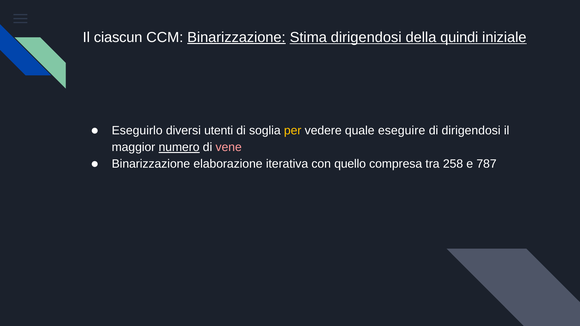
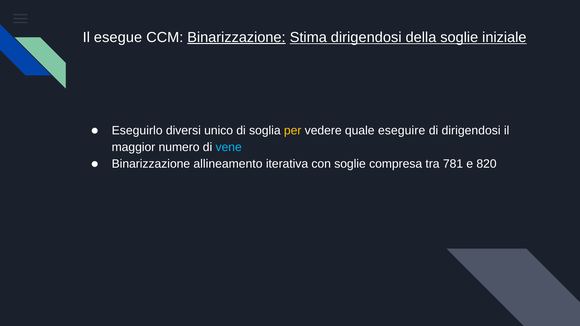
ciascun: ciascun -> esegue (118, 37)
della quindi: quindi -> soglie (459, 37)
utenti: utenti -> unico (219, 131)
numero underline: present -> none (179, 147)
vene colour: pink -> light blue (229, 147)
elaborazione: elaborazione -> allineamento (228, 164)
con quello: quello -> soglie (350, 164)
258: 258 -> 781 (453, 164)
787: 787 -> 820 (487, 164)
